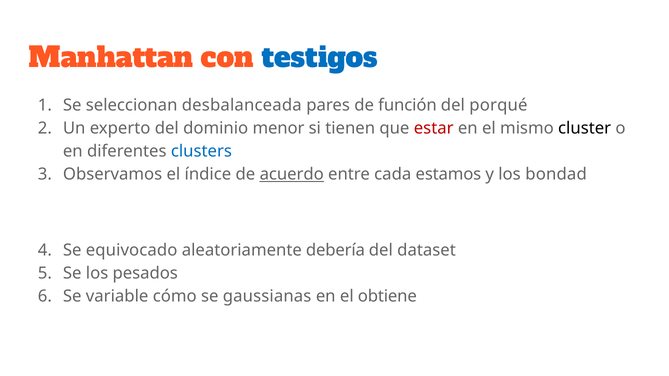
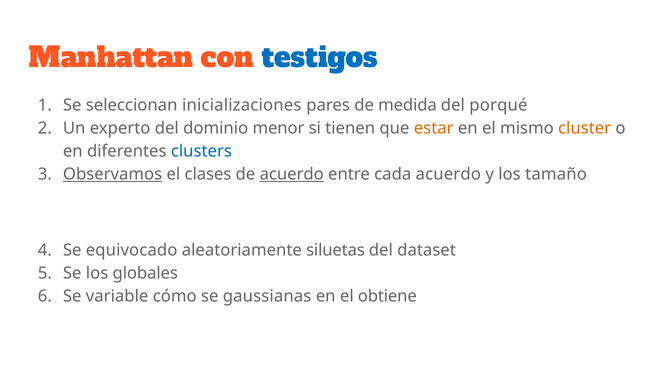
desbalanceada: desbalanceada -> inicializaciones (242, 105)
función: función -> medida (408, 105)
estar colour: red -> orange (434, 128)
cluster colour: black -> orange (585, 128)
Observamos underline: none -> present (113, 174)
índice: índice -> clases (208, 174)
cada estamos: estamos -> acuerdo (448, 174)
bondad: bondad -> tamaño (556, 174)
debería: debería -> siluetas (335, 250)
pesados: pesados -> globales (145, 273)
